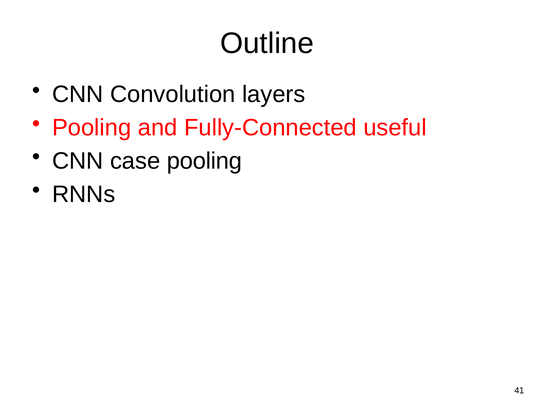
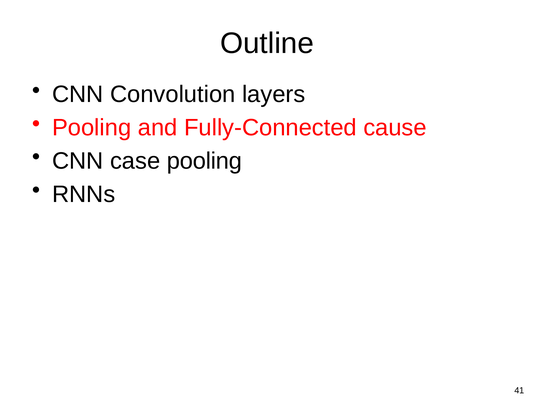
useful: useful -> cause (395, 127)
